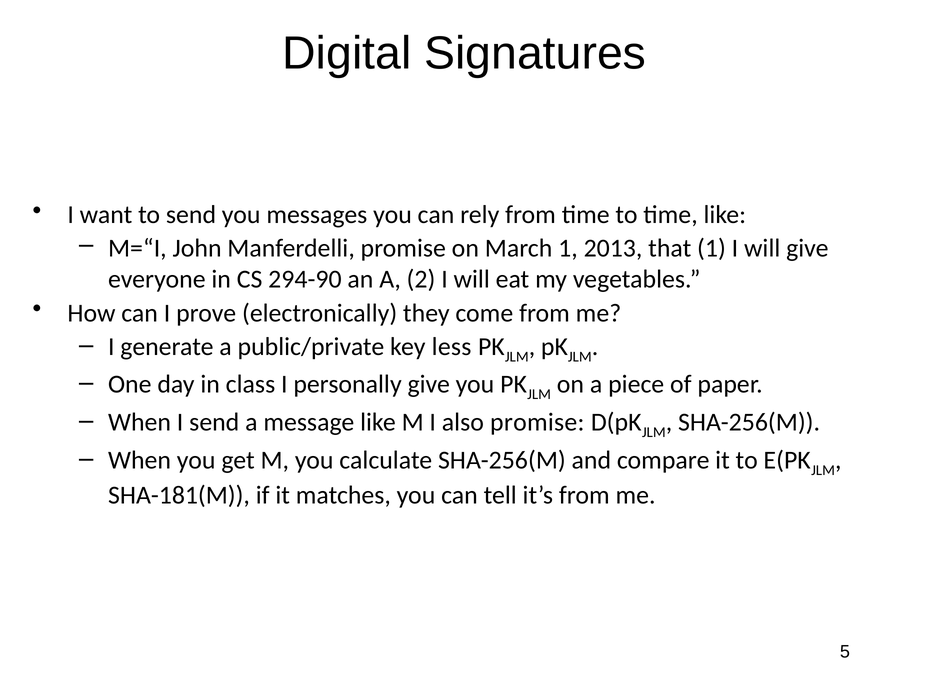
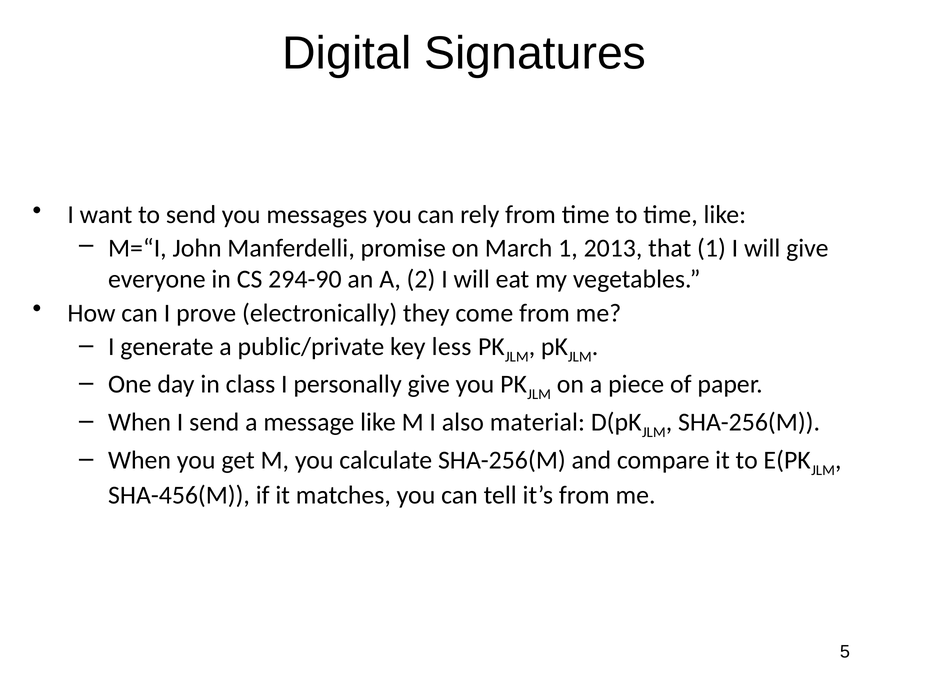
also promise: promise -> material (537, 422)
SHA-181(M: SHA-181(M -> SHA-456(M (179, 495)
